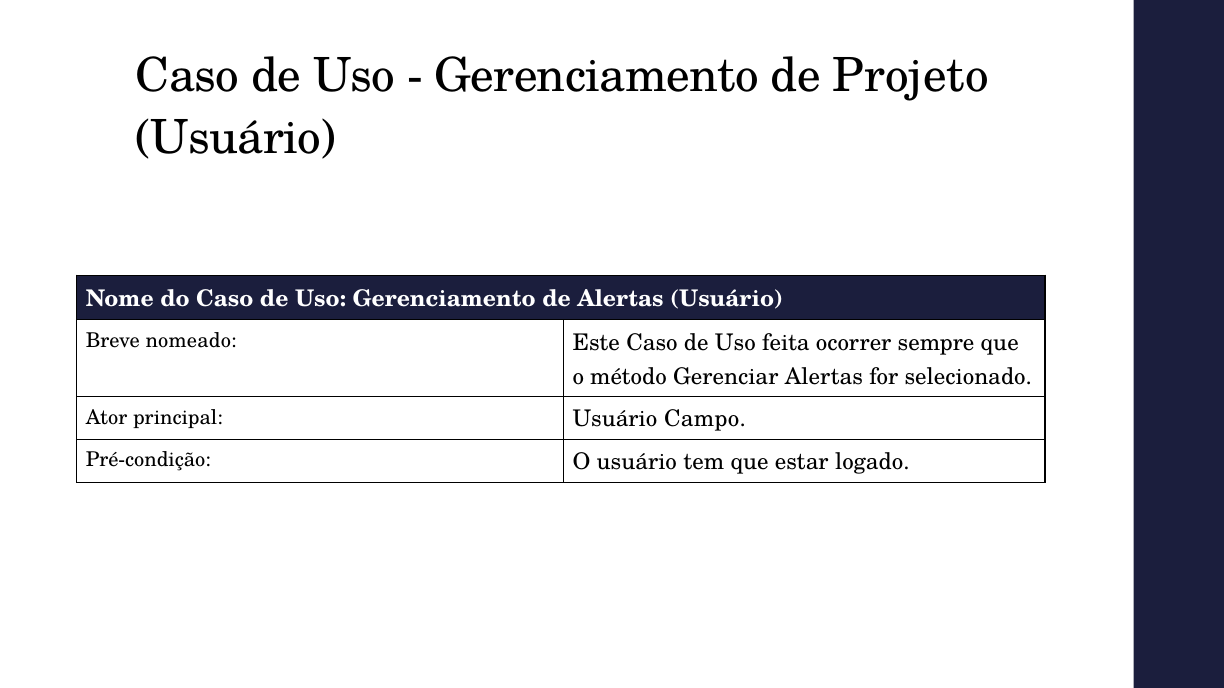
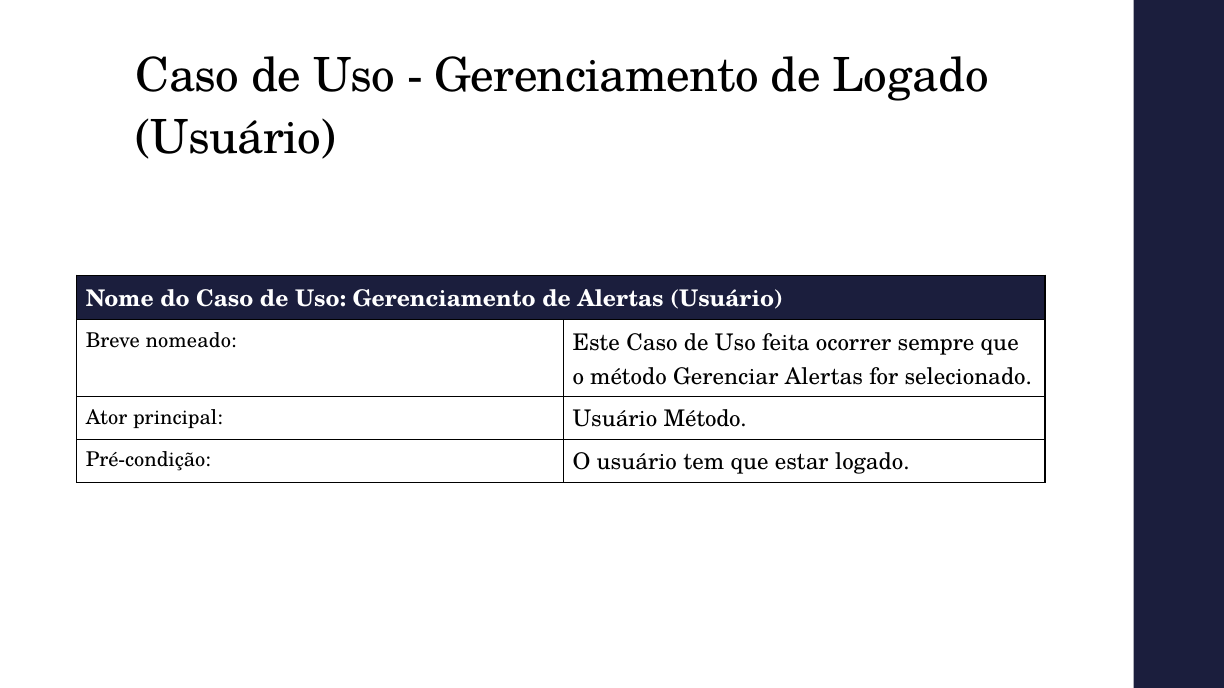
de Projeto: Projeto -> Logado (911, 76)
Usuário Campo: Campo -> Método (705, 420)
